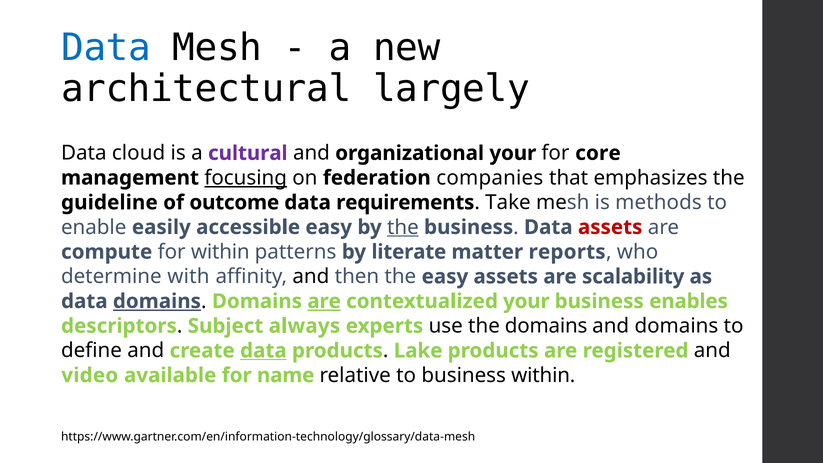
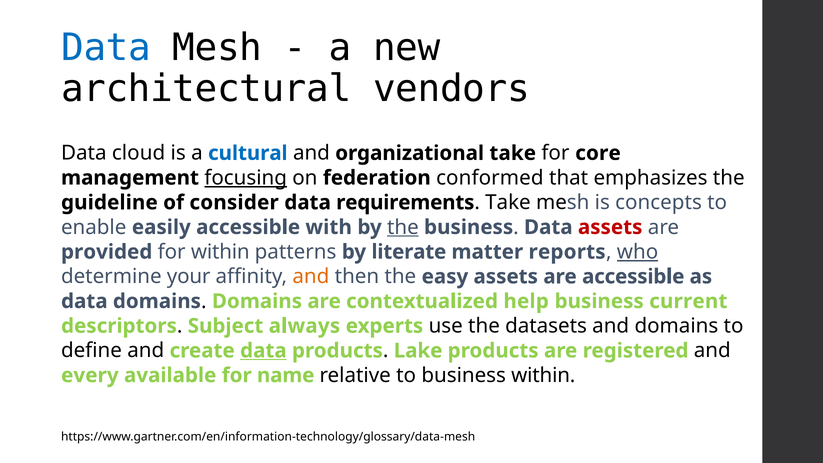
largely: largely -> vendors (451, 89)
cultural colour: purple -> blue (248, 153)
organizational your: your -> take (513, 153)
companies: companies -> conformed (490, 178)
outcome: outcome -> consider (234, 202)
methods: methods -> concepts (659, 202)
accessible easy: easy -> with (329, 227)
compute: compute -> provided (107, 252)
who underline: none -> present (638, 252)
with: with -> your (189, 277)
and colour: black -> orange (311, 277)
are scalability: scalability -> accessible (633, 277)
domains underline: present -> none (157, 301)
are underline: present -> none (324, 301)
contextualized your: your -> help (526, 301)
enables: enables -> current (688, 301)
the domains: domains -> datasets (546, 326)
video: video -> every (90, 375)
